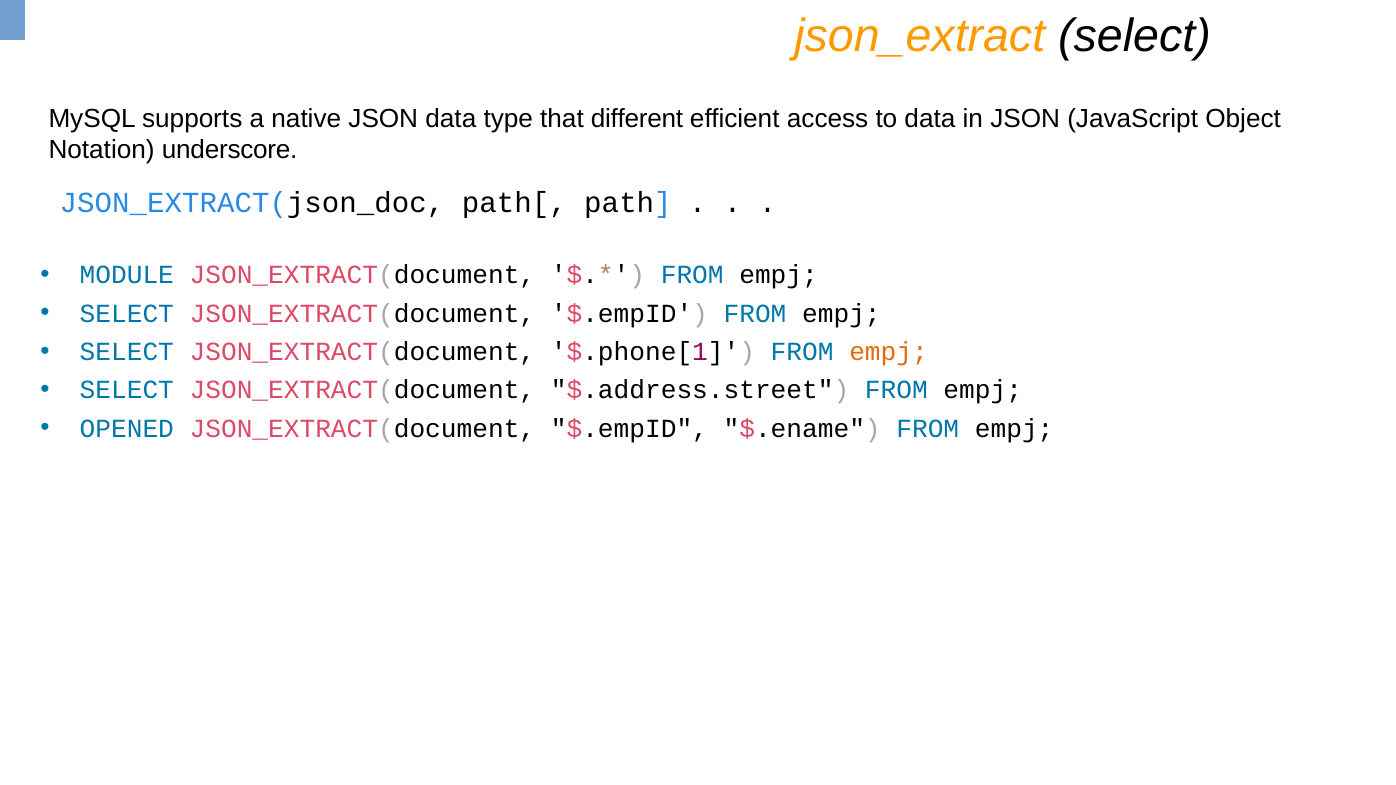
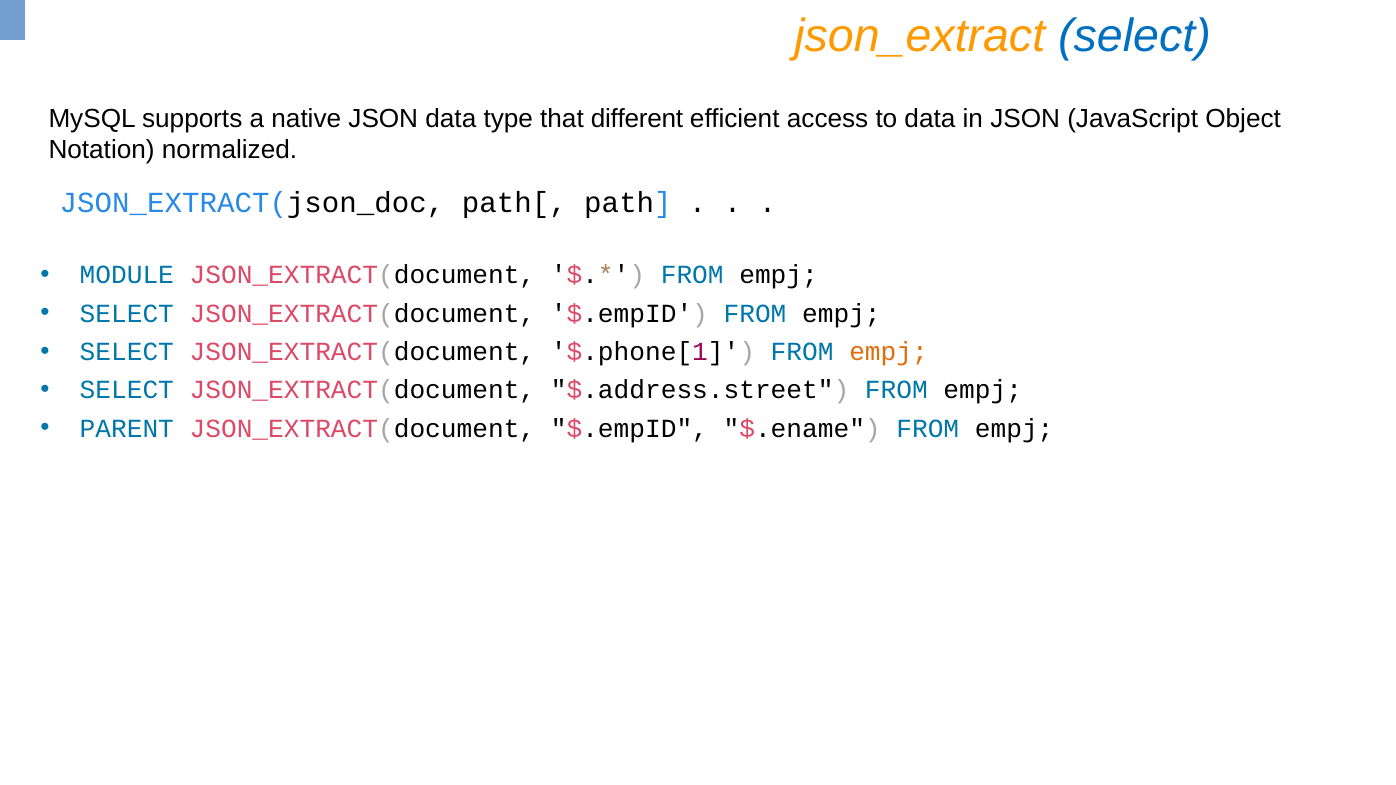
select colour: black -> blue (1134, 36)
underscore: underscore -> normalized (230, 150)
OPENED: OPENED -> PARENT (127, 429)
